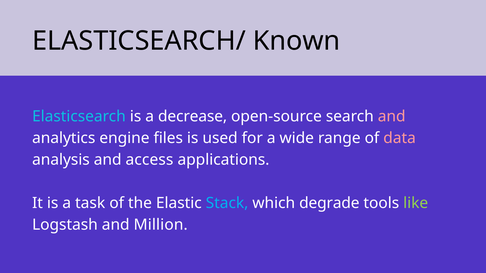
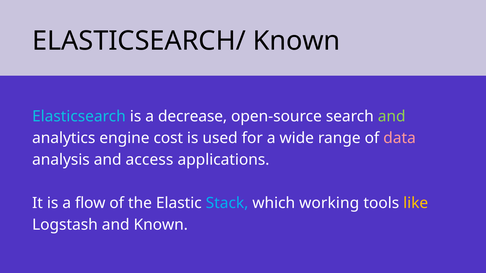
and colour: pink -> light green (392, 117)
files: files -> cost (168, 138)
task: task -> flow (90, 203)
degrade: degrade -> working (329, 203)
like colour: light green -> yellow (416, 203)
and Million: Million -> Known (161, 225)
